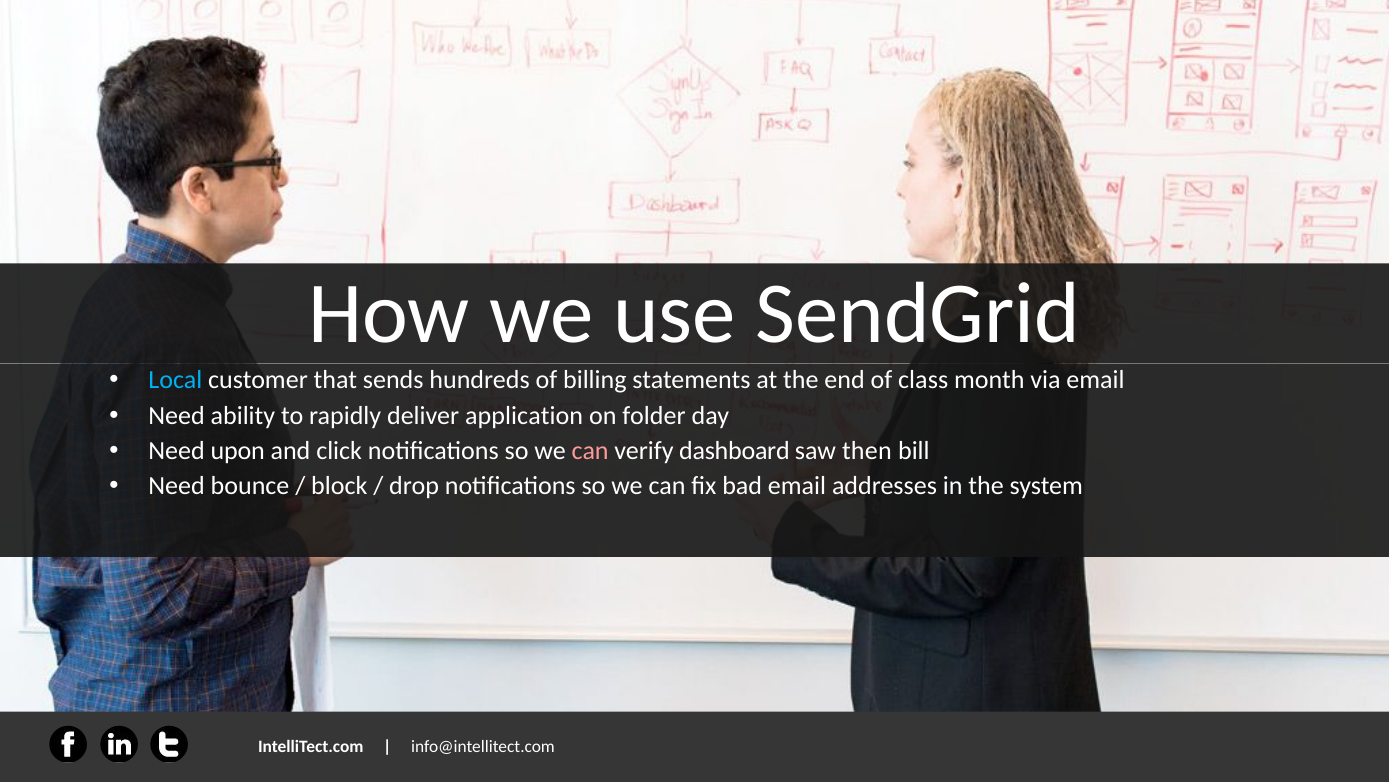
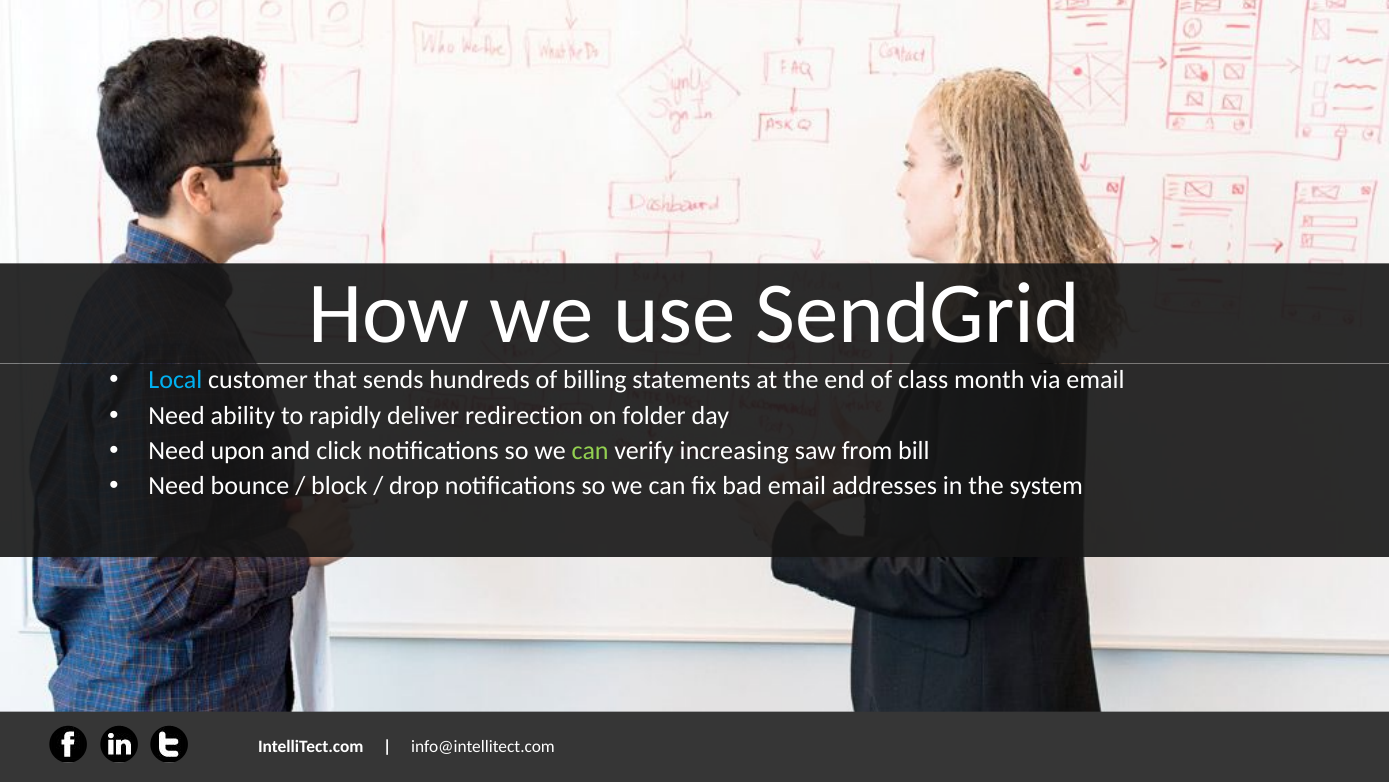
application: application -> redirection (524, 415)
can colour: pink -> light green (590, 451)
dashboard: dashboard -> increasing (734, 451)
then: then -> from (867, 451)
